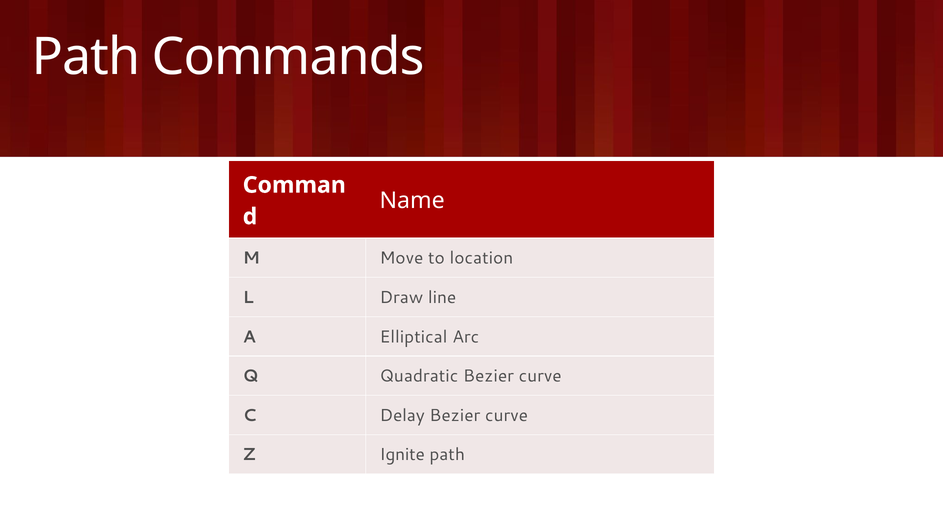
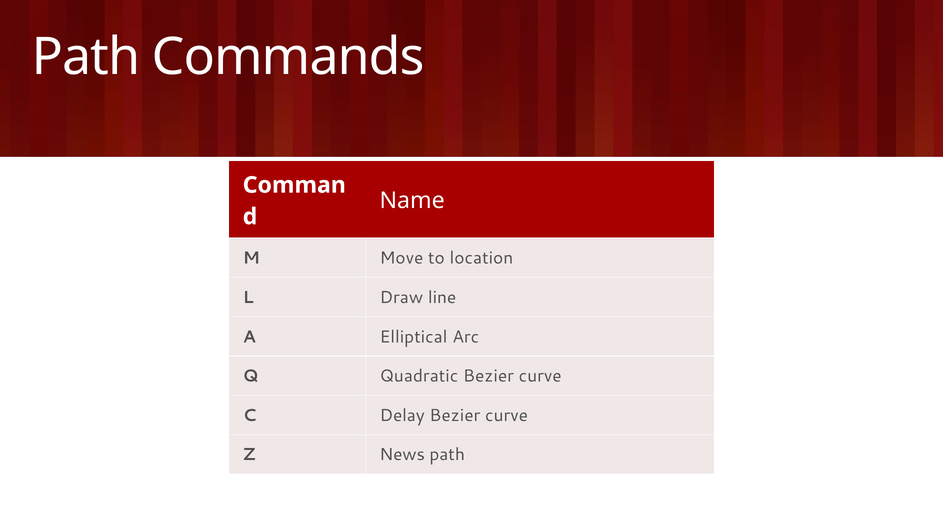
Ignite: Ignite -> News (402, 455)
